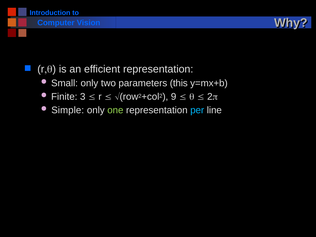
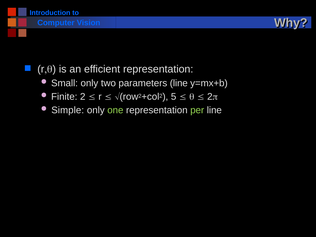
parameters this: this -> line (179, 83)
Finite 3: 3 -> 2 (83, 97)
9: 9 -> 5 (174, 97)
per colour: light blue -> light green (197, 110)
